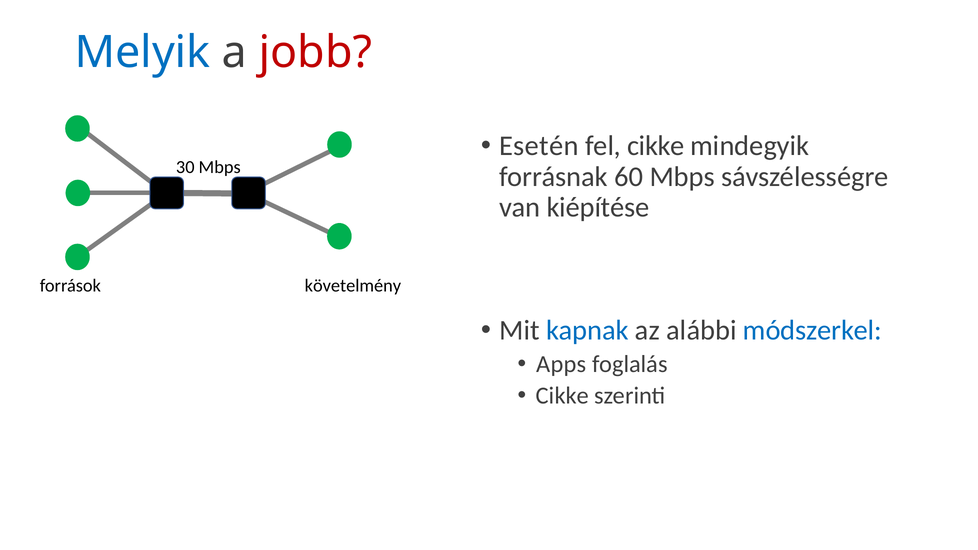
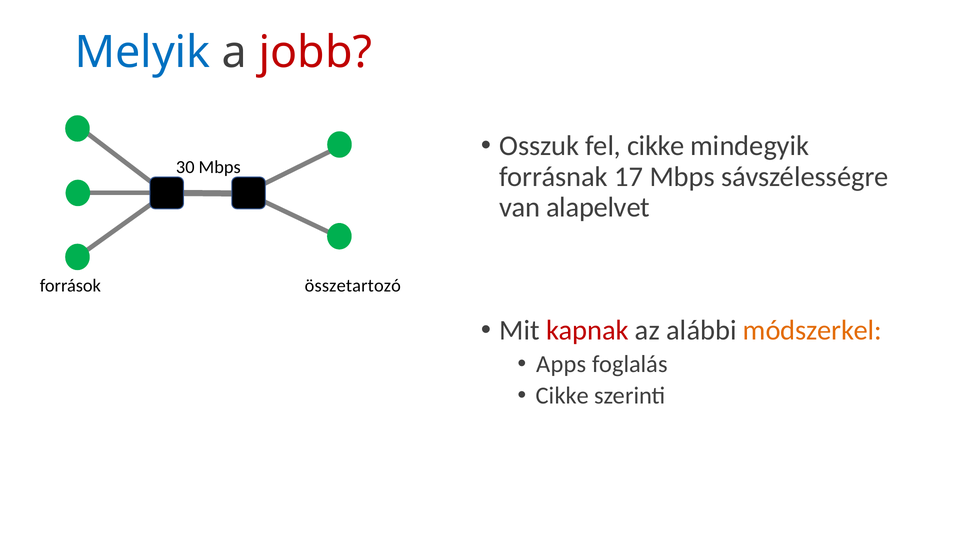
Esetén: Esetén -> Osszuk (539, 146)
60: 60 -> 17 (629, 177)
kiépítése: kiépítése -> alapelvet (598, 208)
követelmény: követelmény -> összetartozó (353, 286)
kapnak colour: blue -> red (587, 331)
módszerkel colour: blue -> orange (812, 331)
